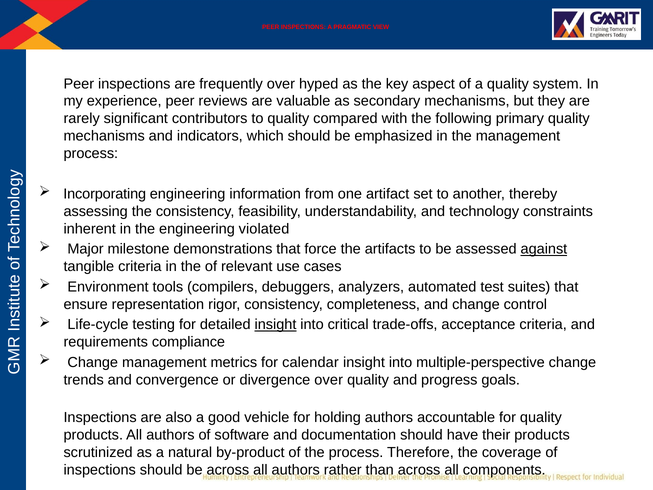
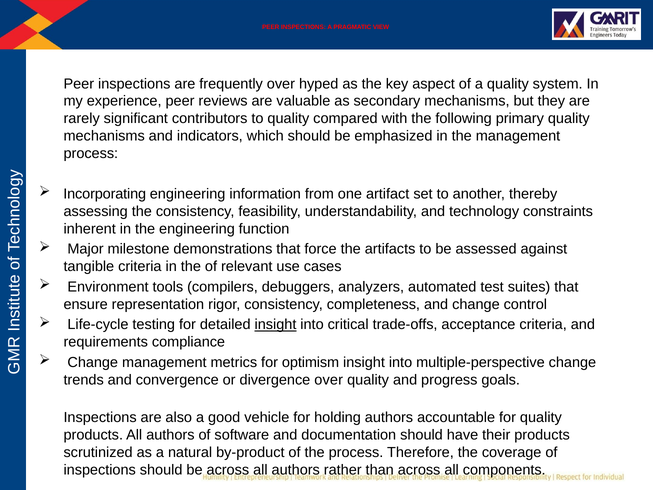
violated: violated -> function (264, 229)
against underline: present -> none (544, 249)
calendar: calendar -> optimism (311, 362)
